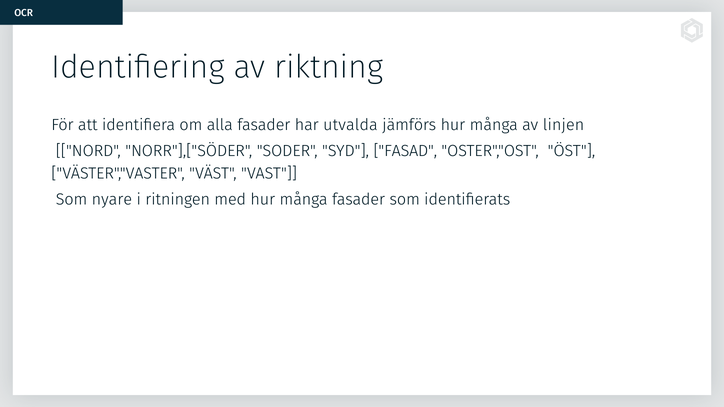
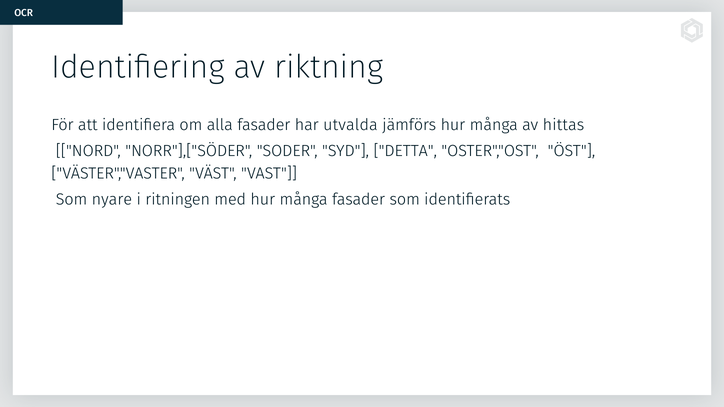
linjen: linjen -> hittas (564, 125)
FASAD: FASAD -> DETTA (405, 151)
